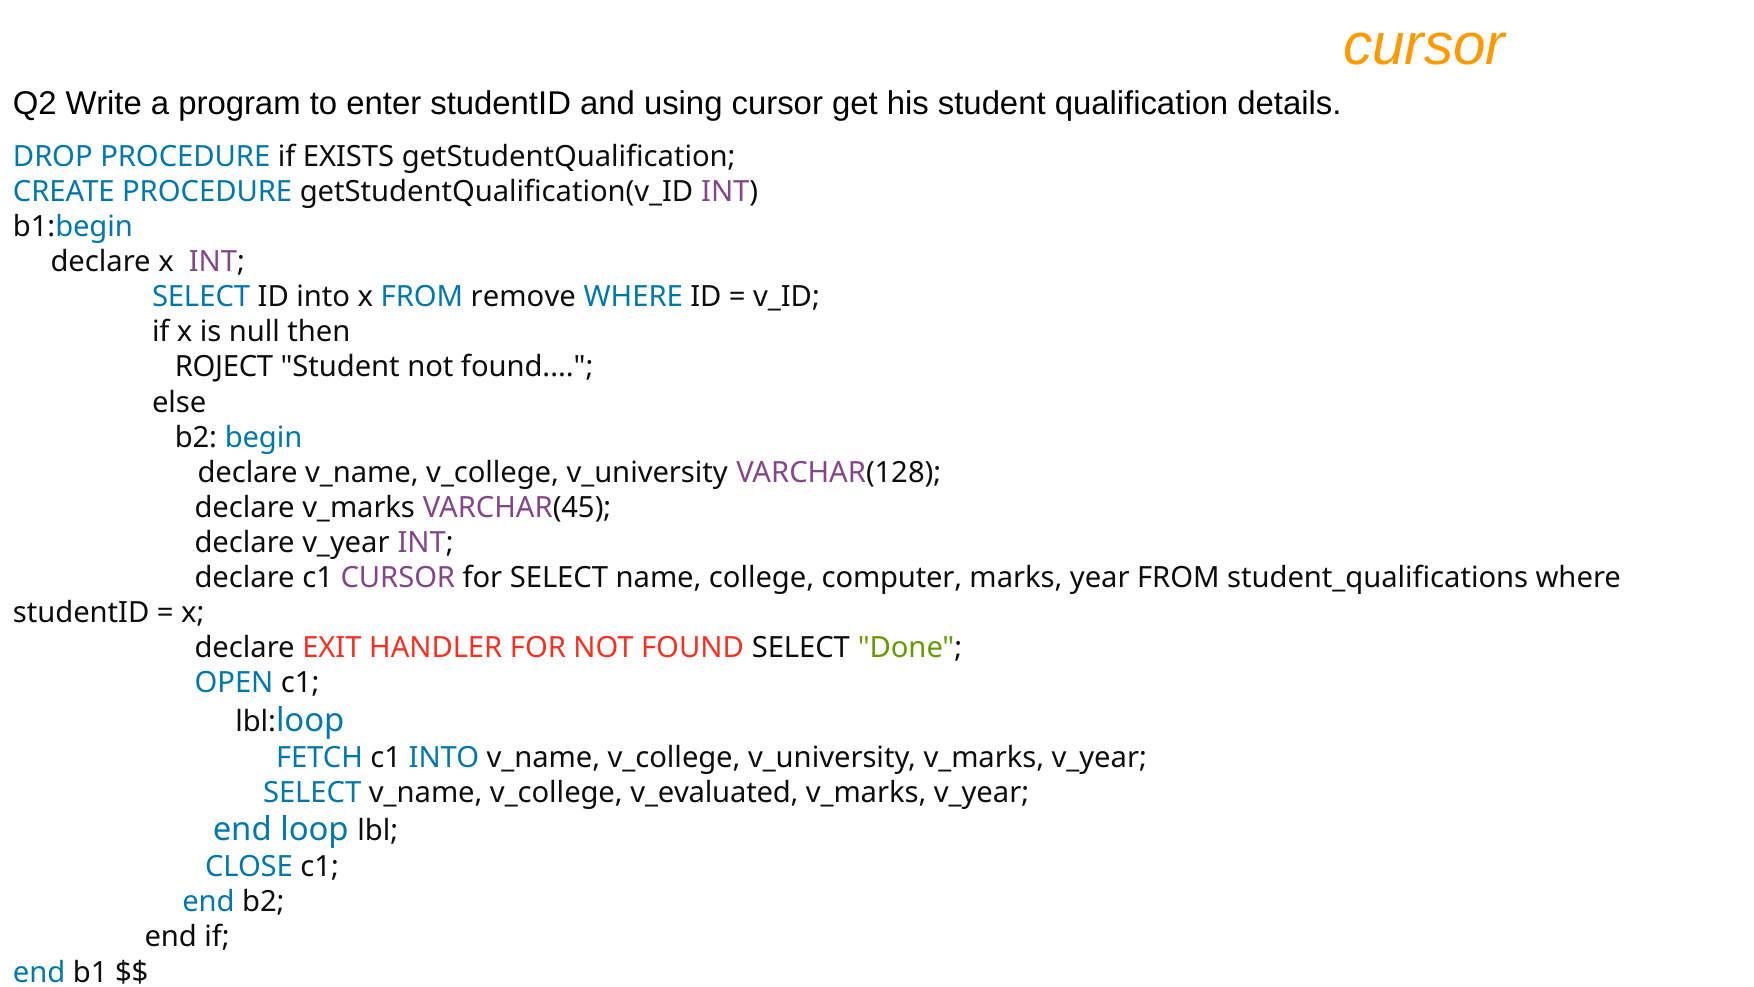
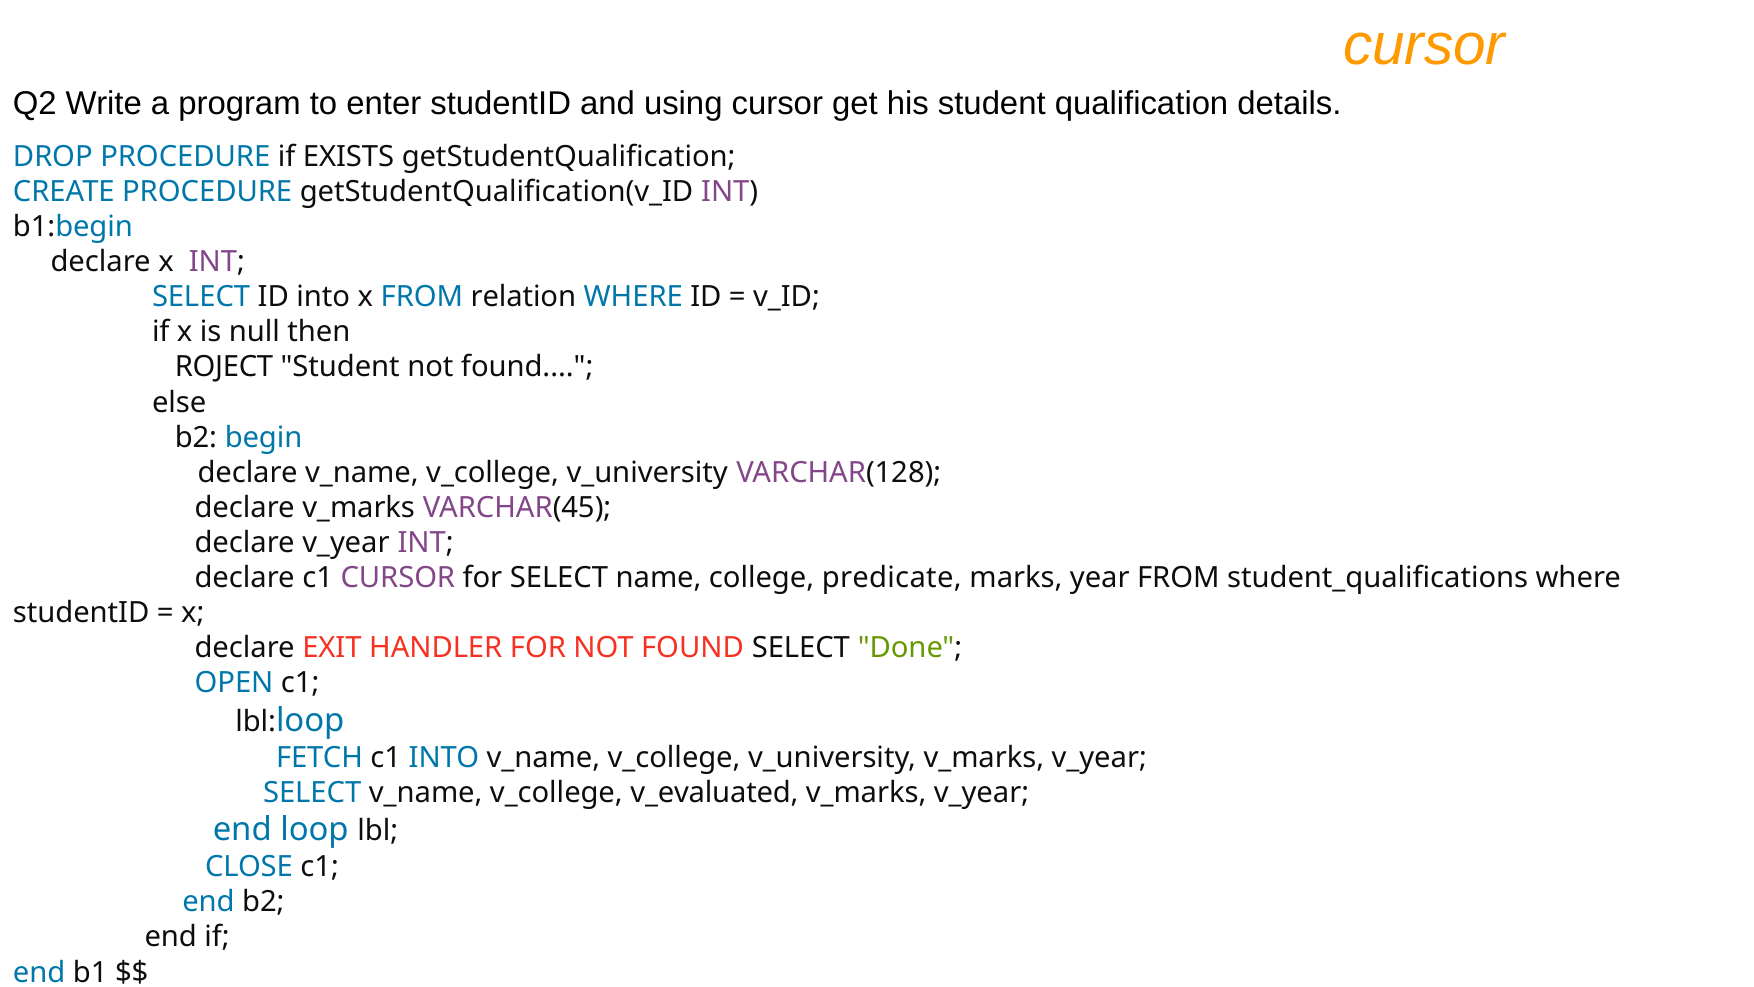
remove: remove -> relation (523, 297)
computer: computer -> predicate (892, 578)
